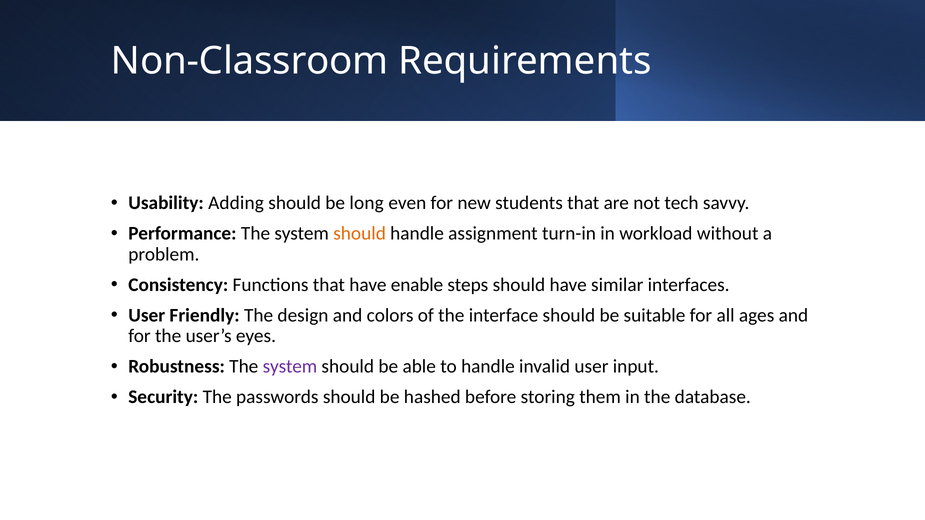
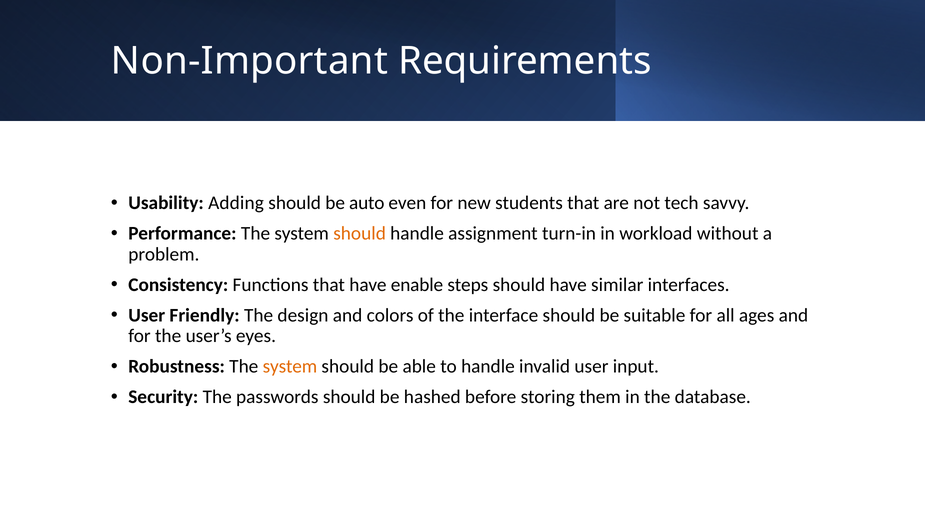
Non-Classroom: Non-Classroom -> Non-Important (249, 61)
long: long -> auto (367, 203)
system colour: purple -> orange (290, 367)
